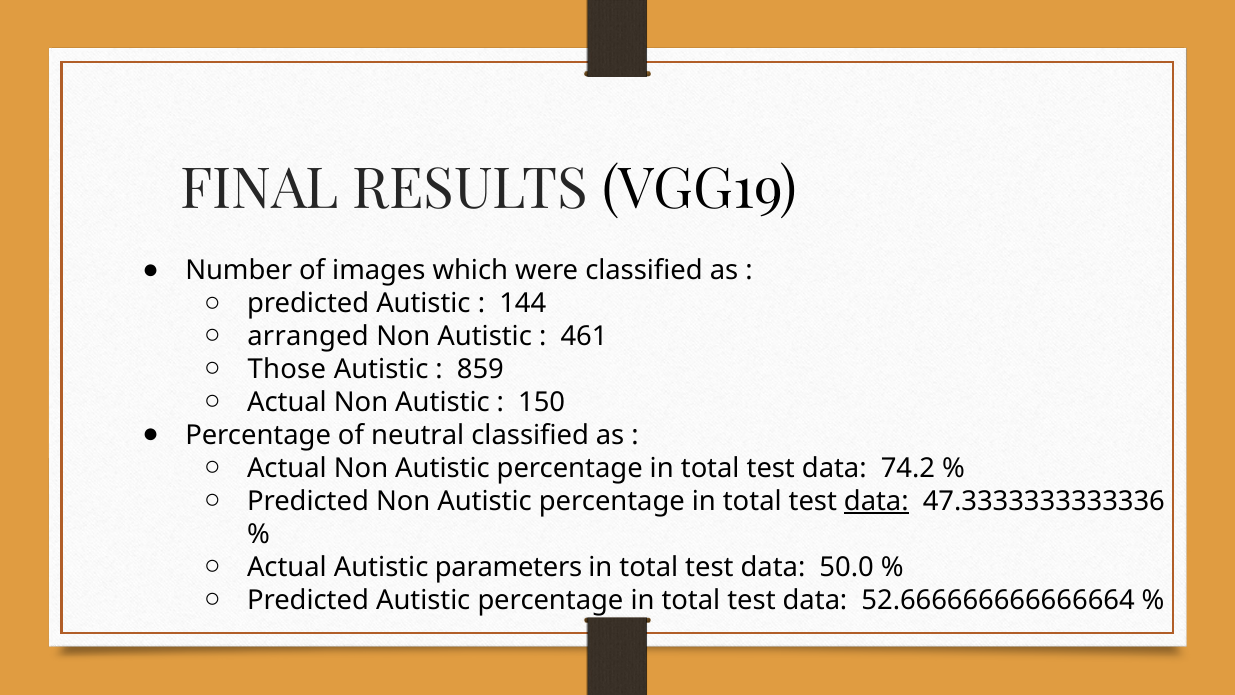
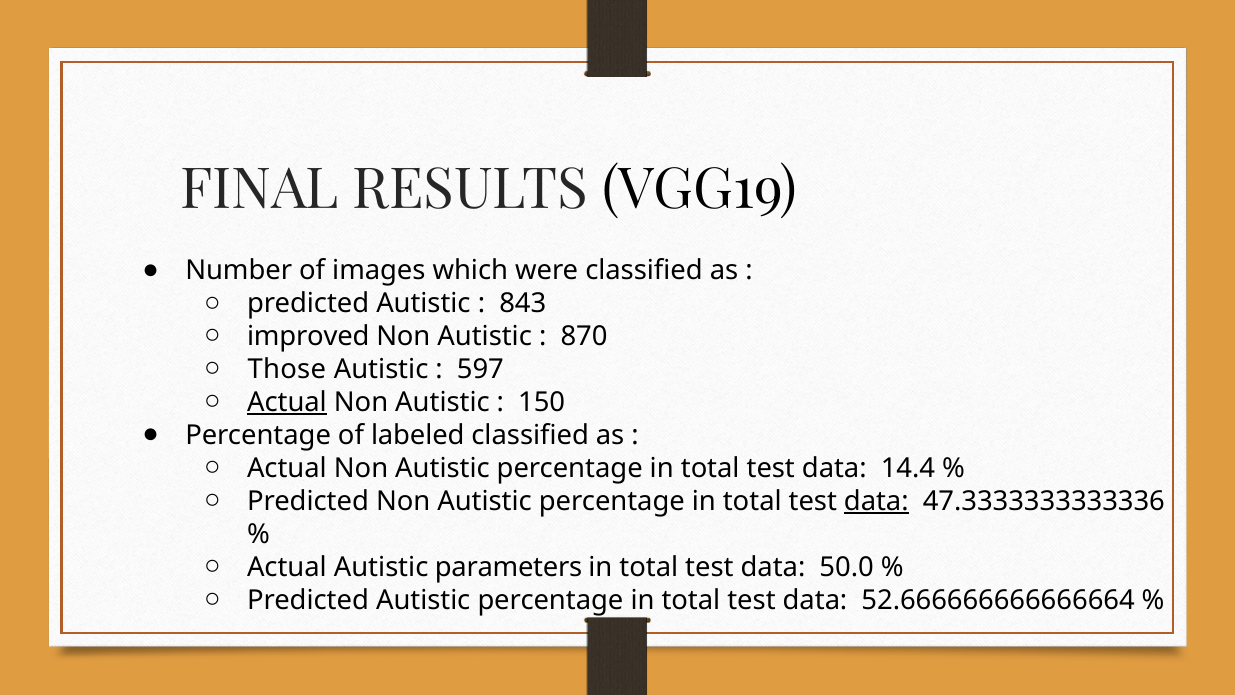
144: 144 -> 843 (523, 303)
arranged: arranged -> improved (308, 336)
461: 461 -> 870 (584, 336)
859: 859 -> 597 (480, 369)
Actual underline: none -> present (287, 402)
neutral: neutral -> labeled (418, 435)
74.2: 74.2 -> 14.4 (908, 468)
